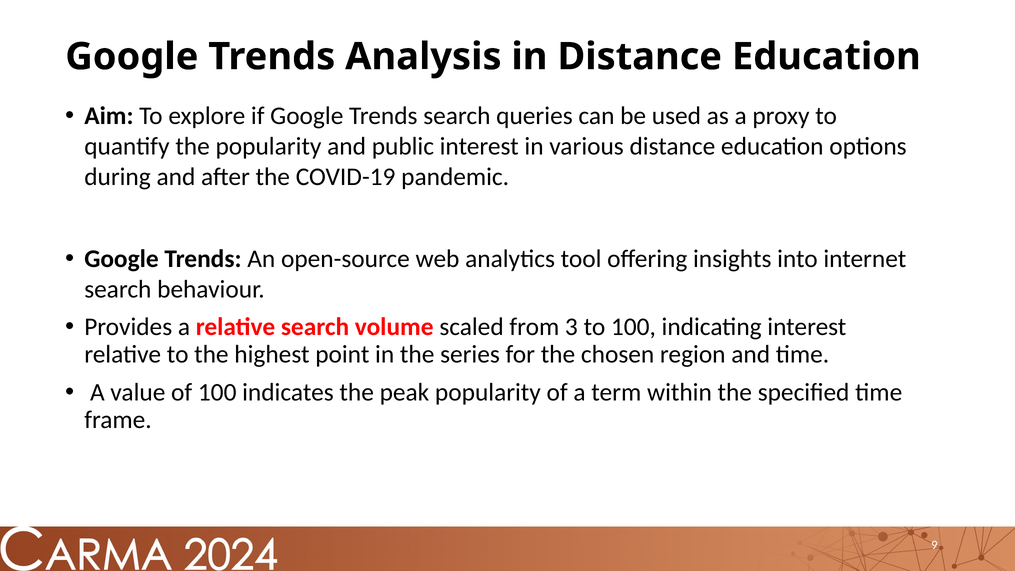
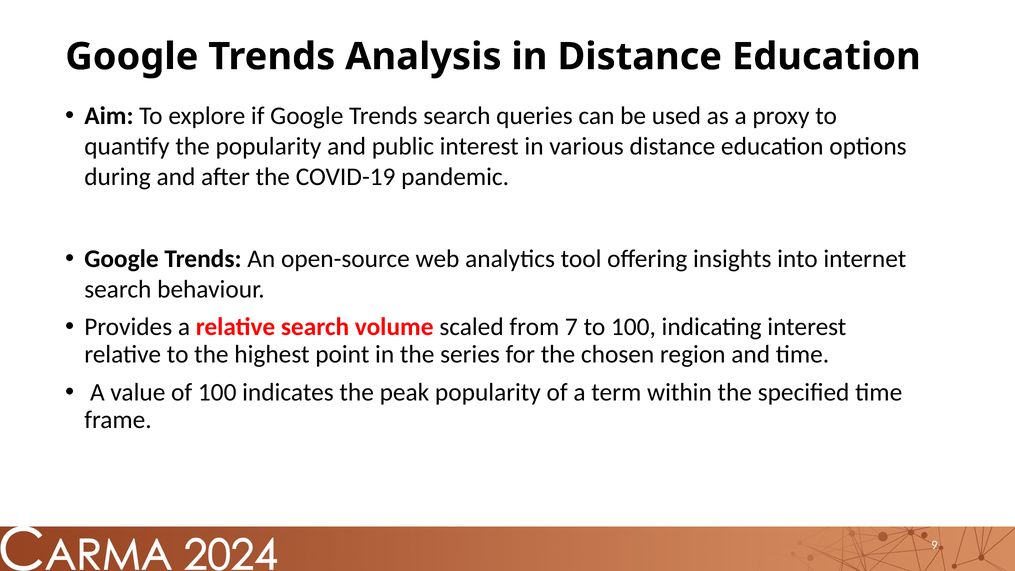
3: 3 -> 7 (571, 327)
